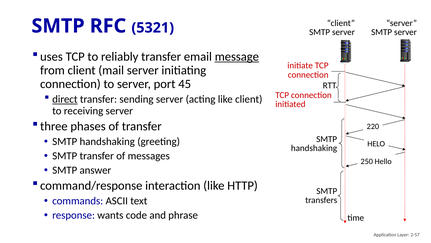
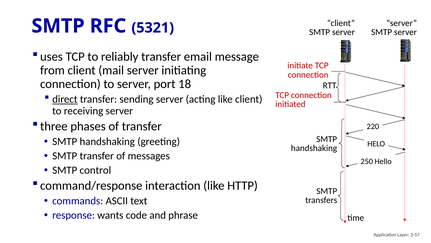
message underline: present -> none (237, 57)
45: 45 -> 18 (185, 84)
answer: answer -> control (95, 170)
